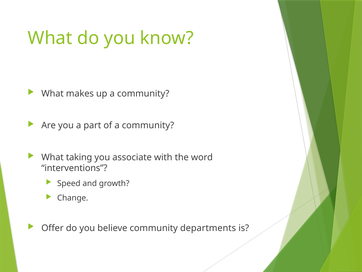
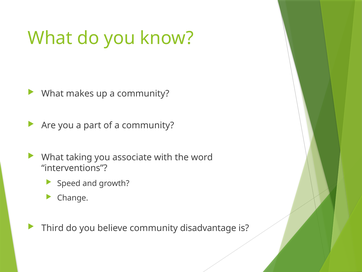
Offer: Offer -> Third (52, 228)
departments: departments -> disadvantage (208, 228)
